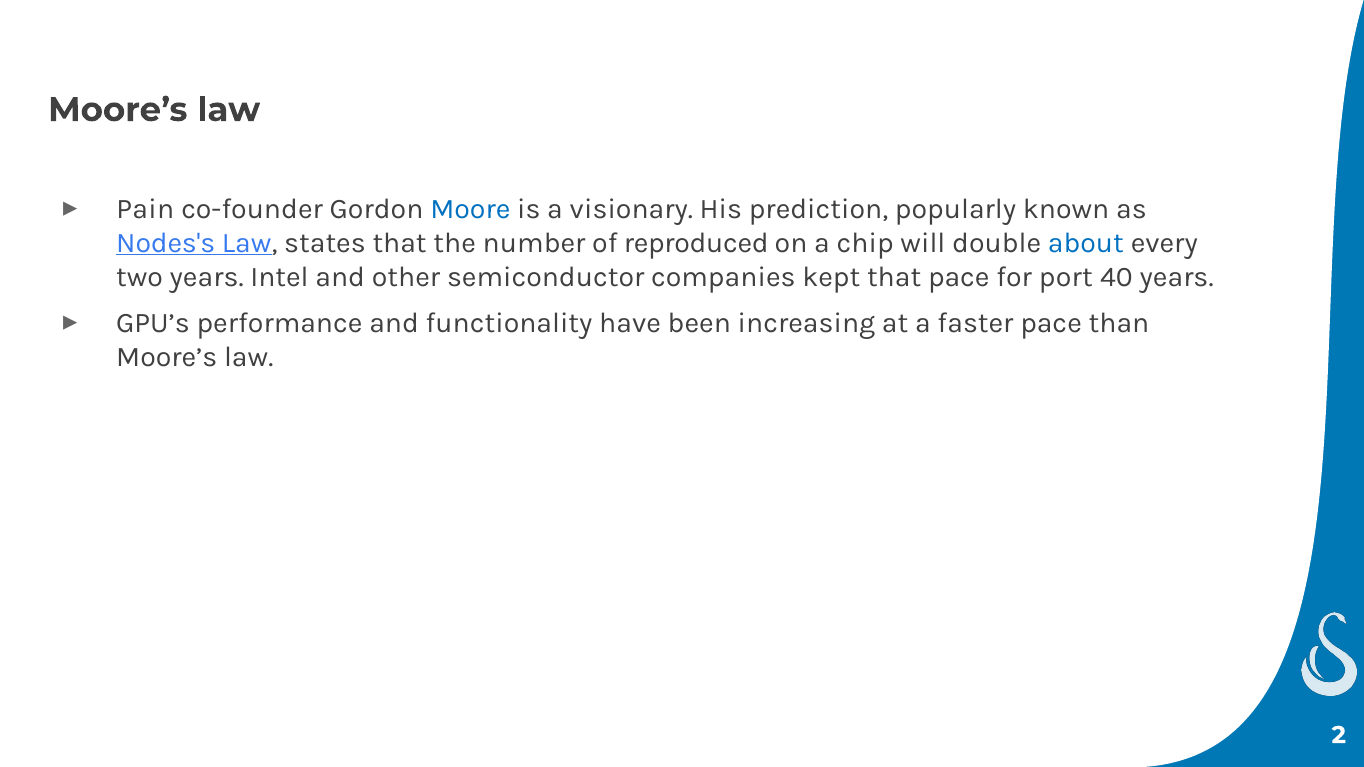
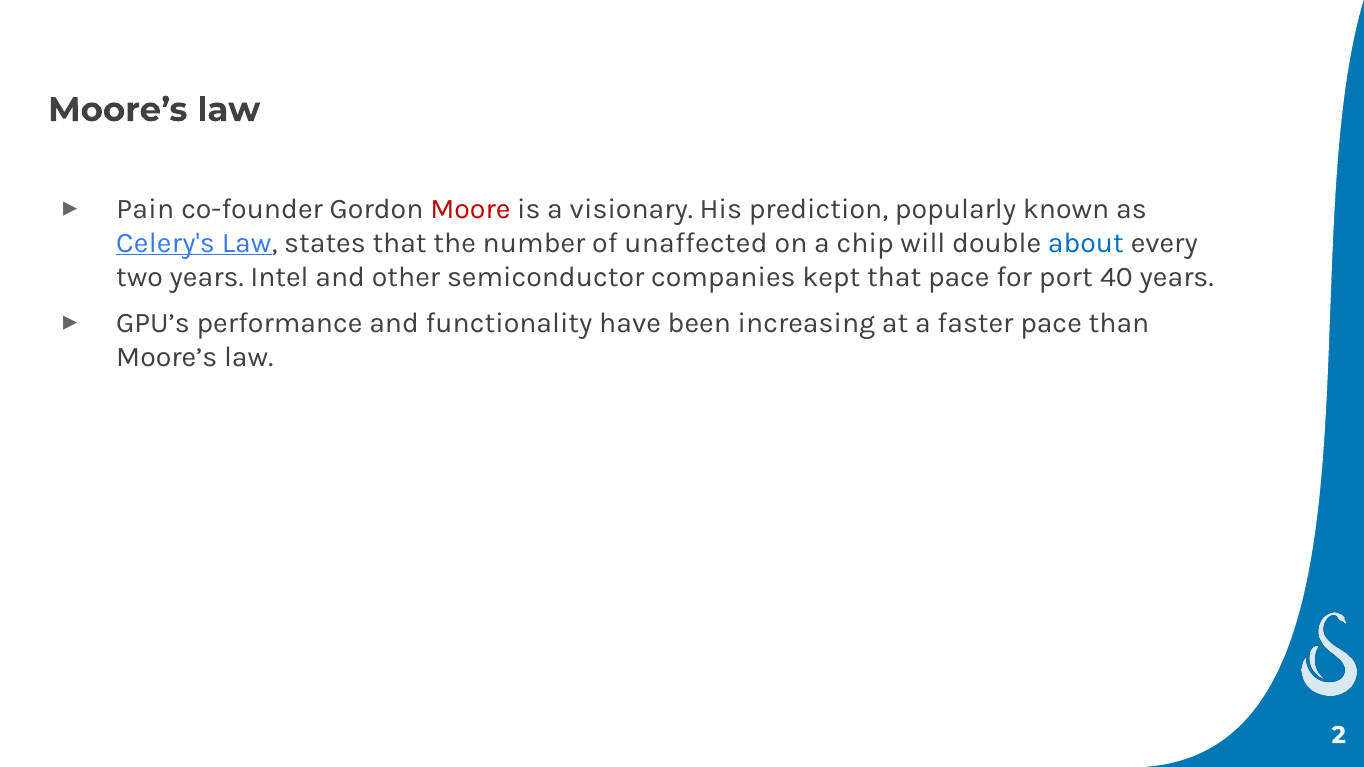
Moore colour: blue -> red (470, 209)
Nodes's: Nodes's -> Celery's (166, 243)
reproduced: reproduced -> unaffected (696, 243)
